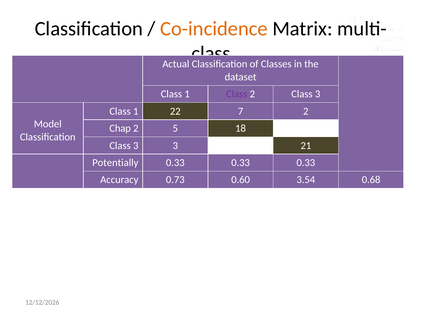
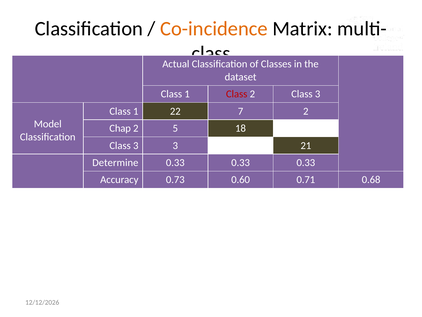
Class colour: purple -> red (237, 94)
Potentially: Potentially -> Determine (115, 162)
3.54: 3.54 -> 0.71 (306, 180)
